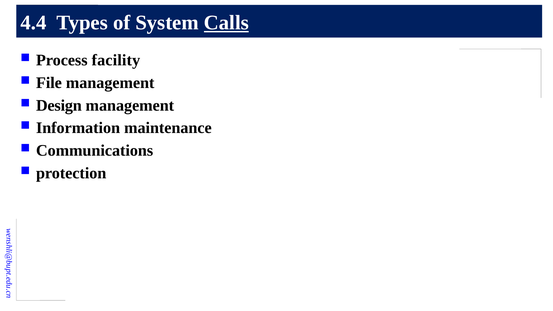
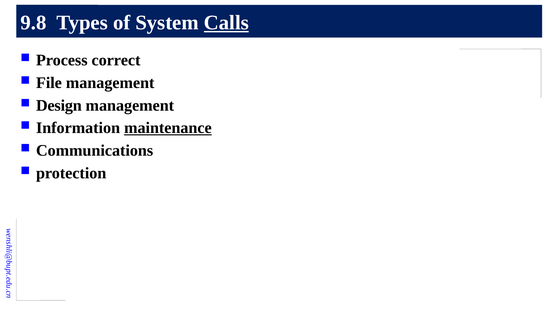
4.4: 4.4 -> 9.8 (33, 23)
facility: facility -> correct (116, 60)
maintenance underline: none -> present (168, 128)
